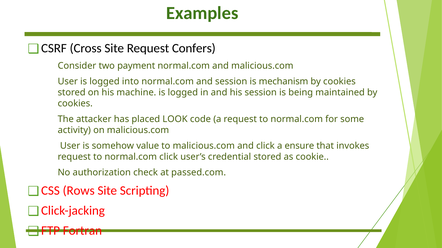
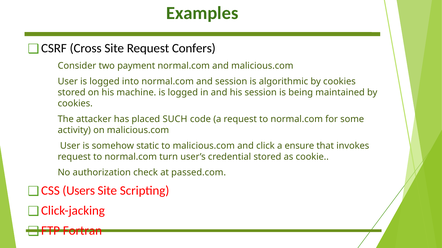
mechanism: mechanism -> algorithmic (284, 82)
LOOK: LOOK -> SUCH (175, 119)
value: value -> static (148, 146)
normal.com click: click -> turn (169, 157)
Rows: Rows -> Users (79, 191)
